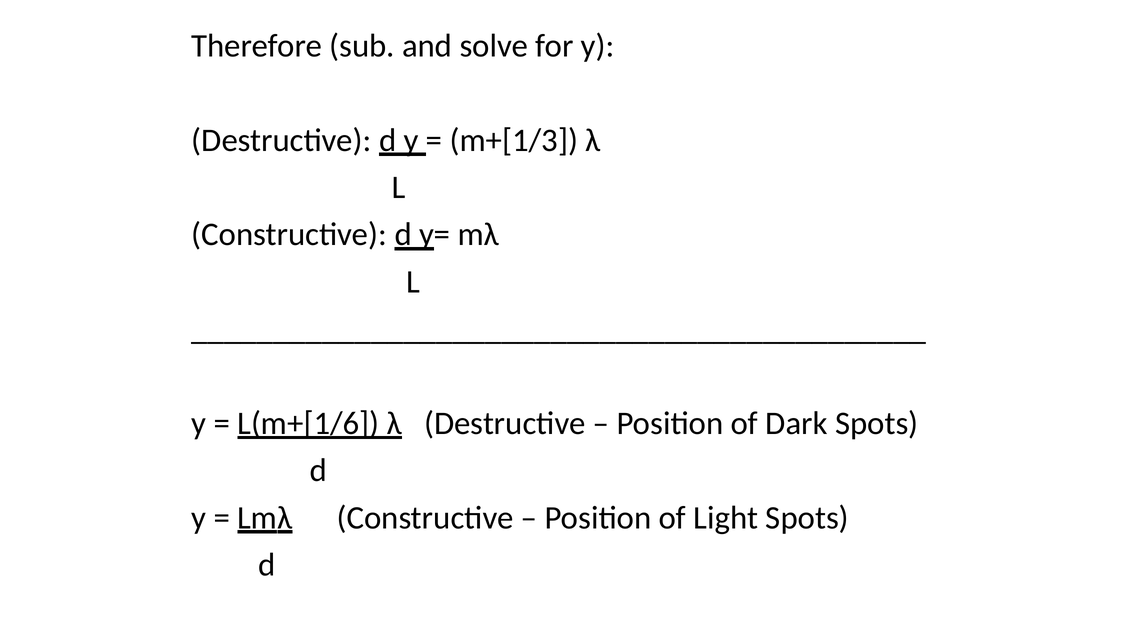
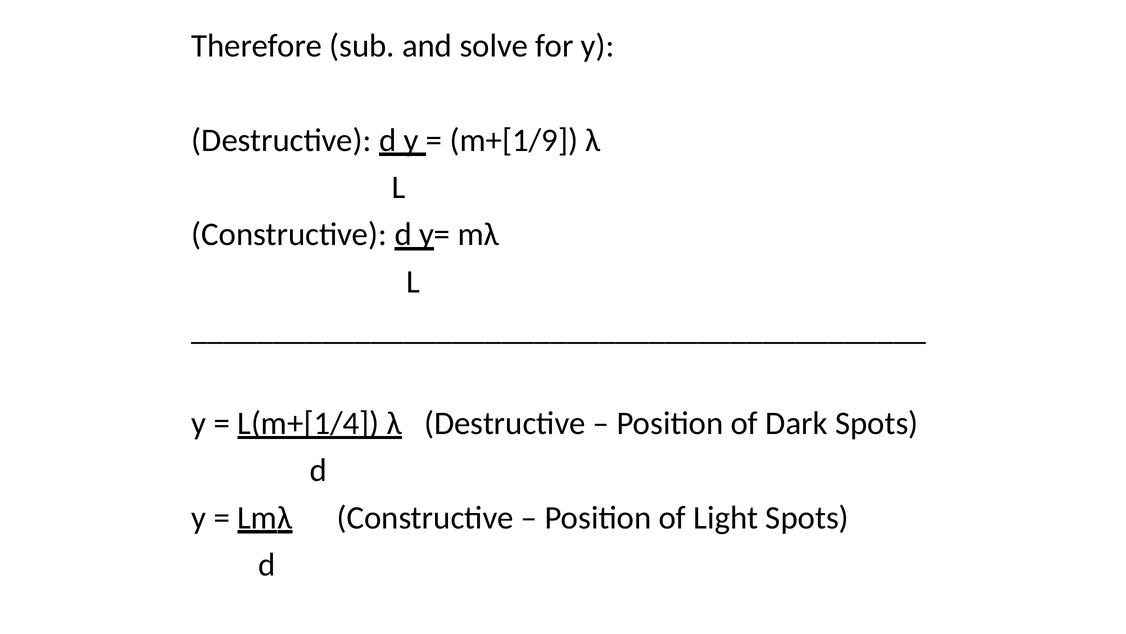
m+[1/3: m+[1/3 -> m+[1/9 (514, 140)
L(m+[1/6: L(m+[1/6 -> L(m+[1/4 (308, 423)
